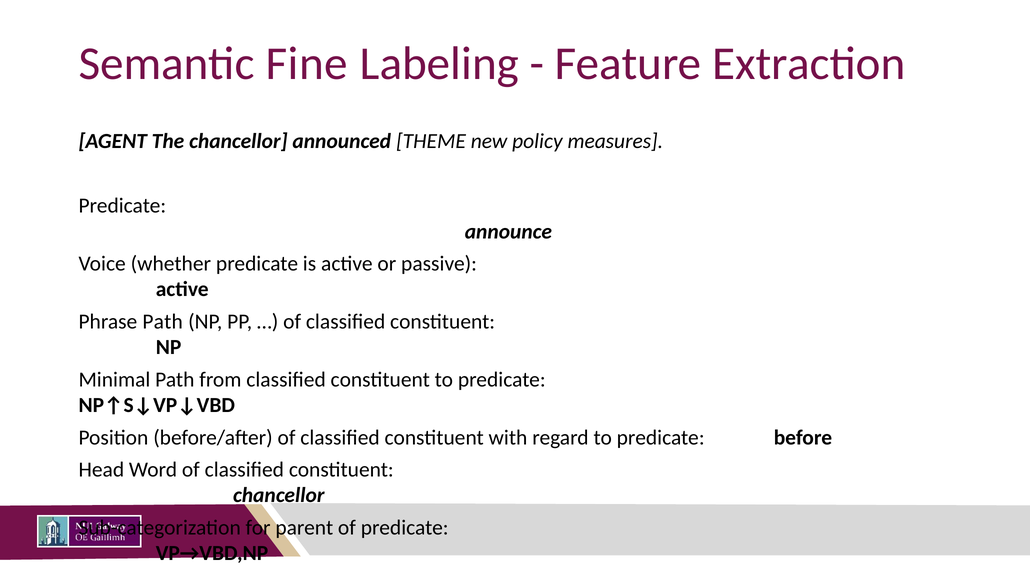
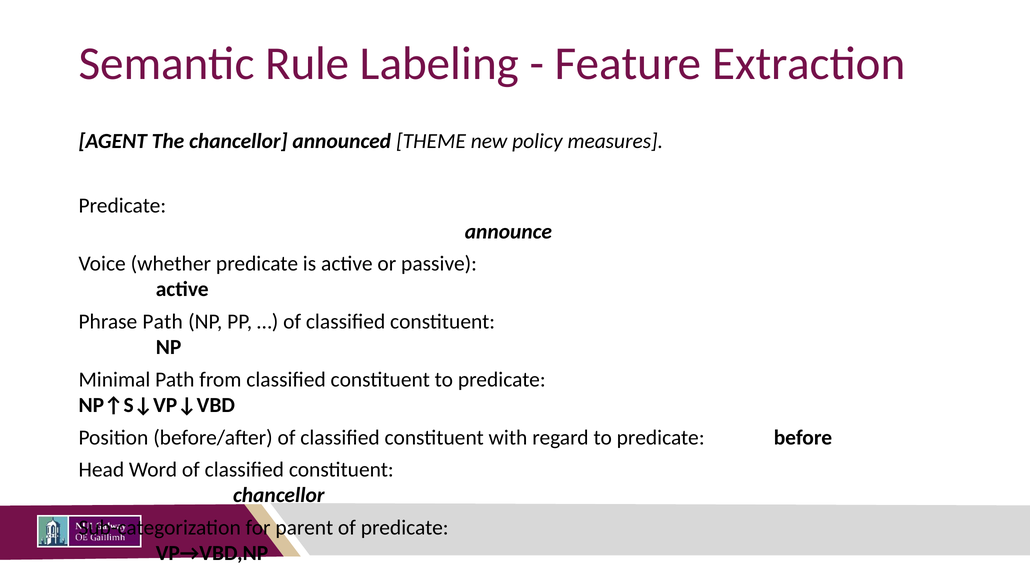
Fine: Fine -> Rule (307, 64)
